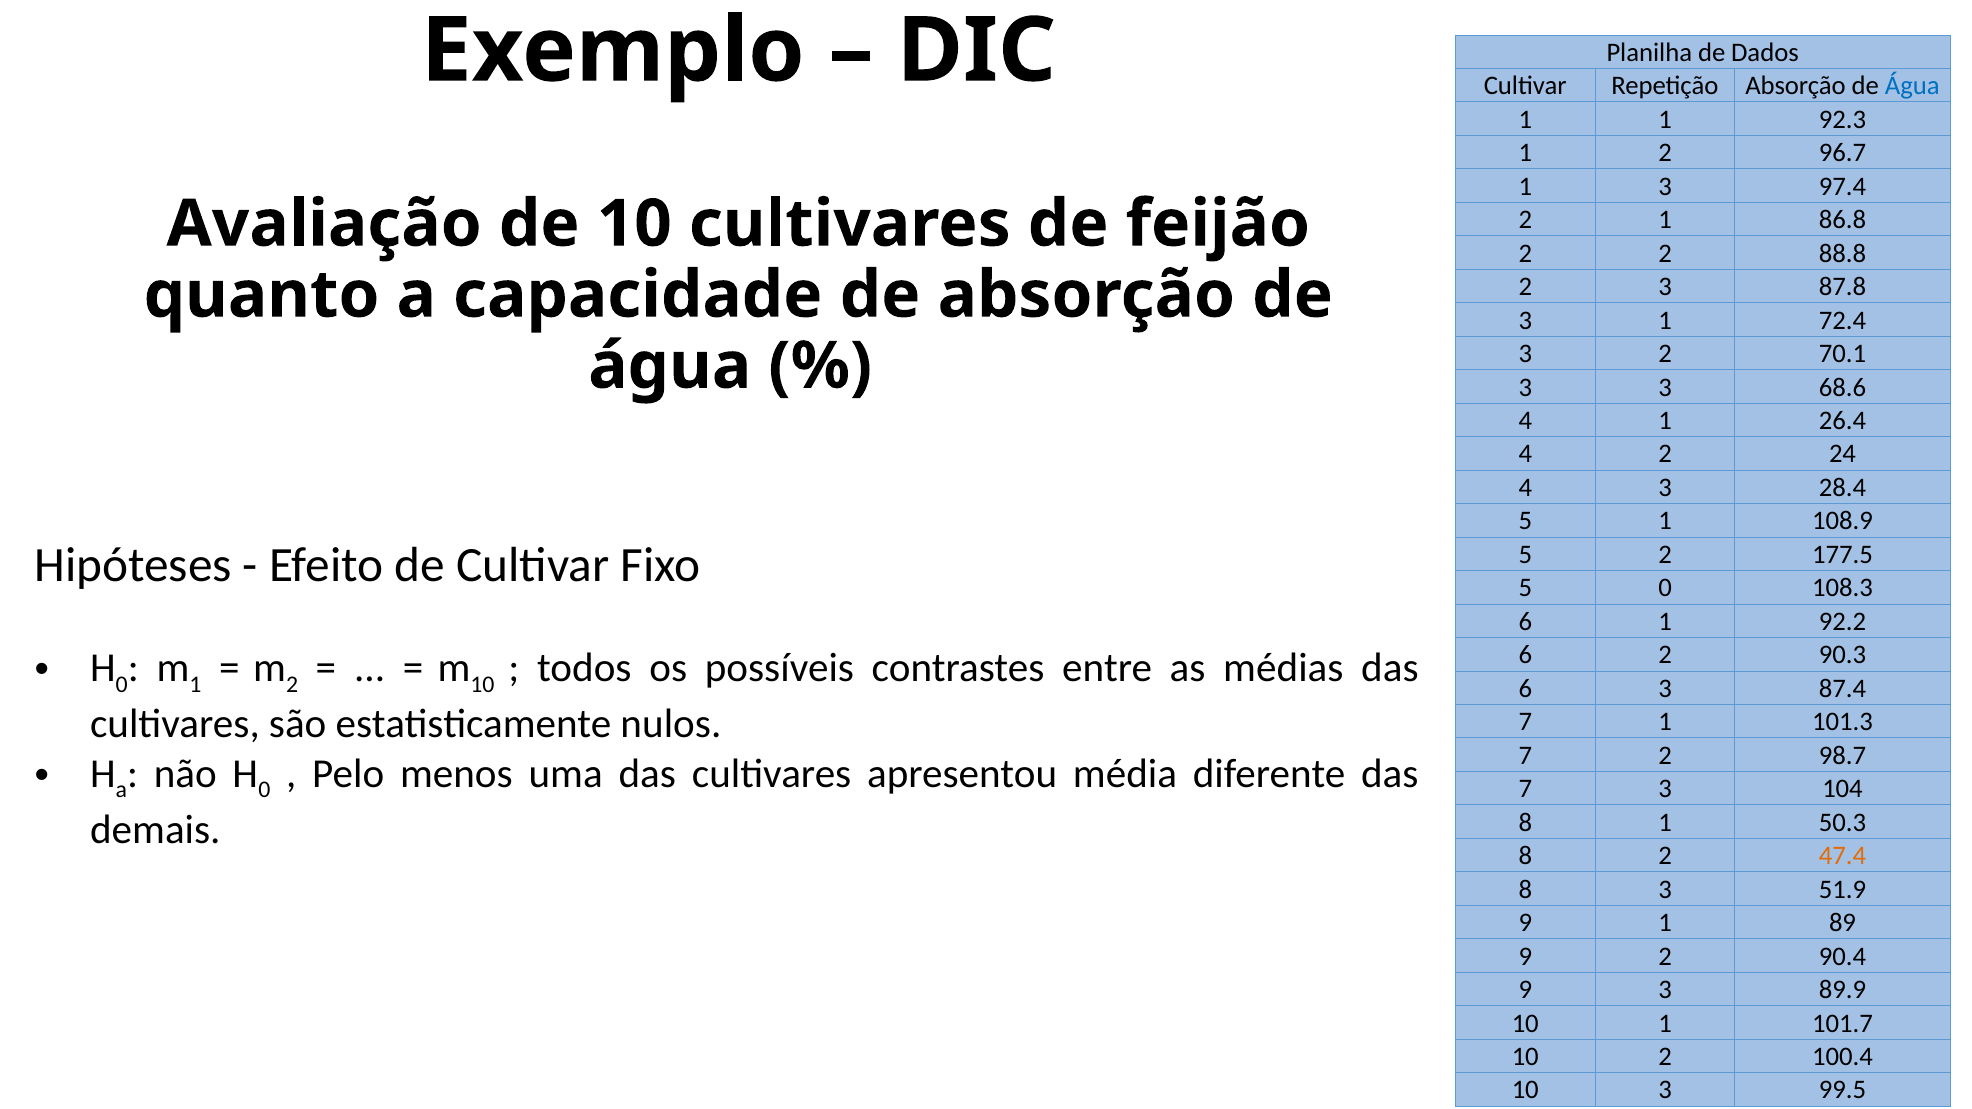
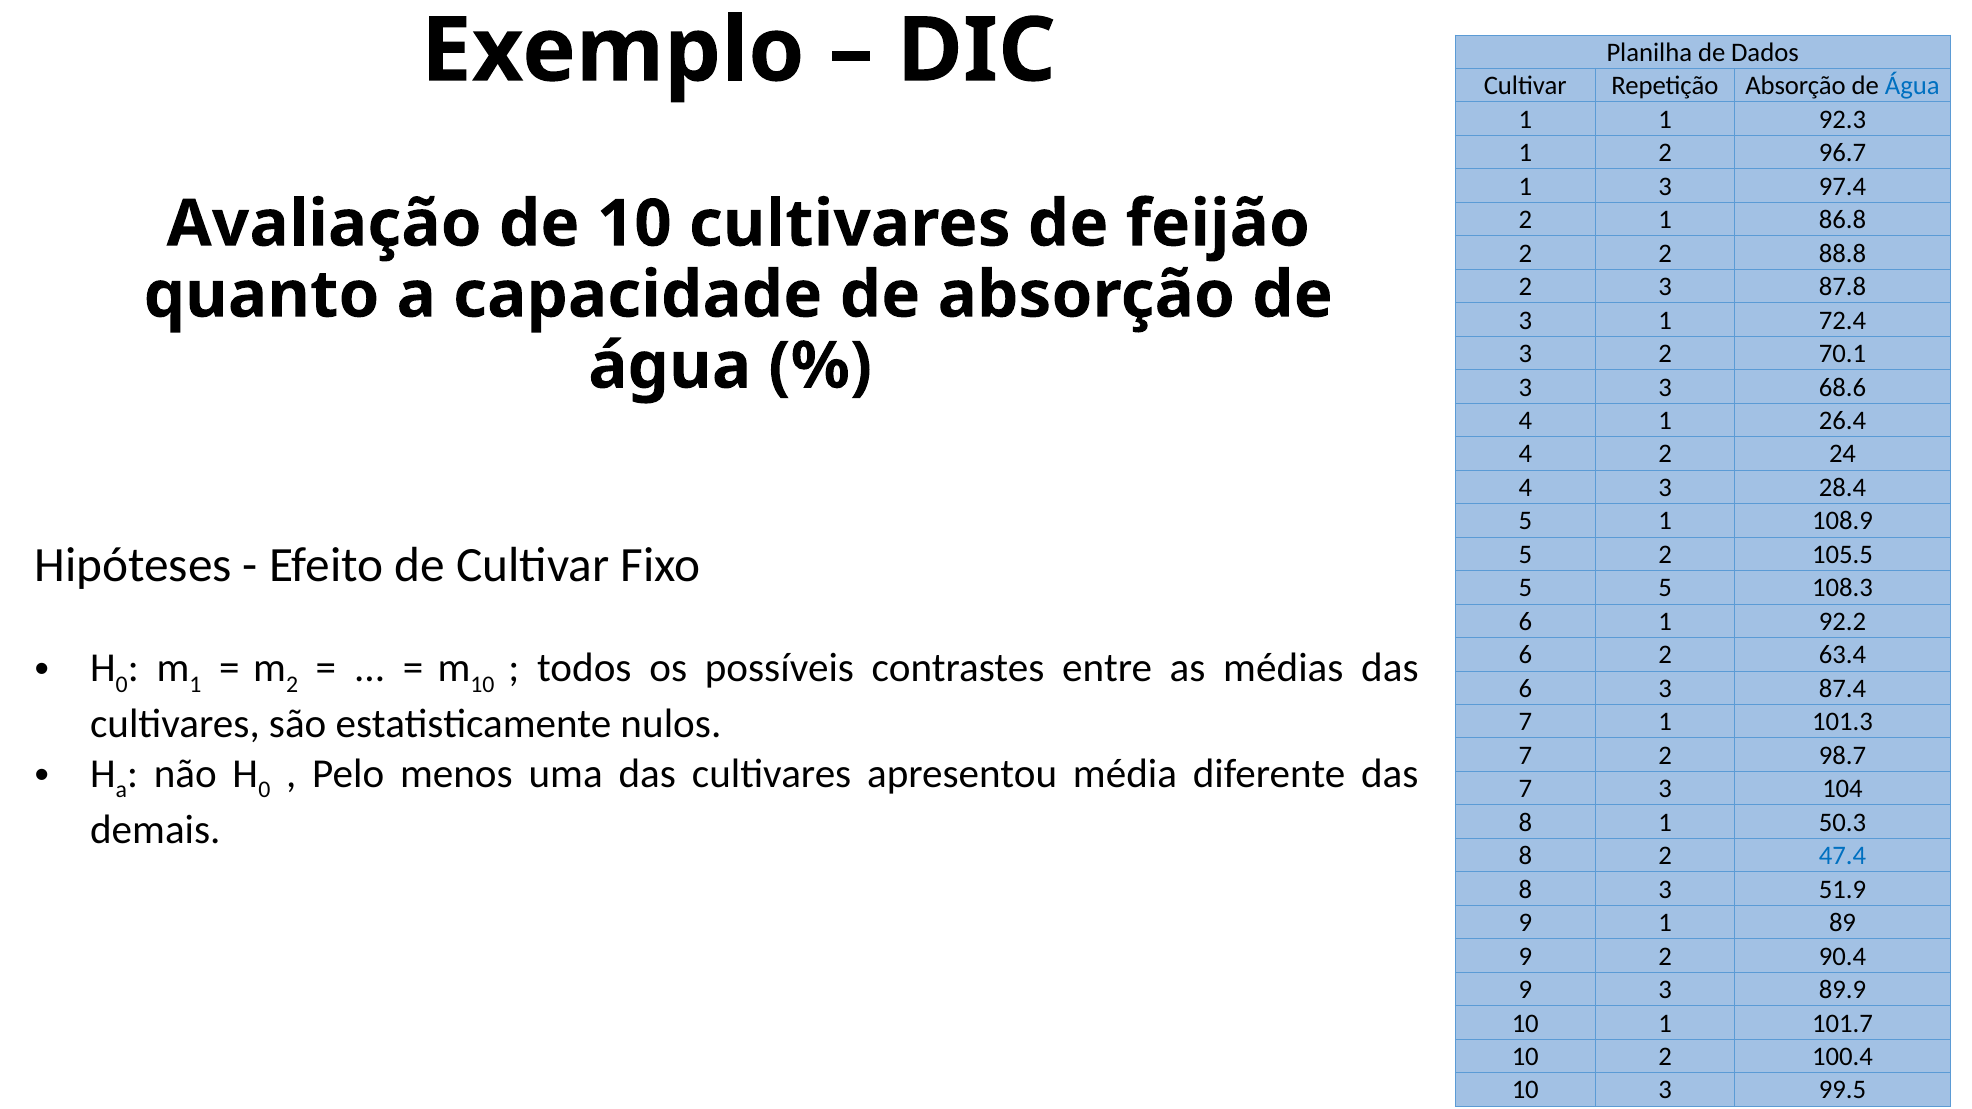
177.5: 177.5 -> 105.5 (1843, 555)
5 0: 0 -> 5 (1665, 588)
90.3: 90.3 -> 63.4 (1843, 655)
47.4 colour: orange -> blue (1843, 856)
